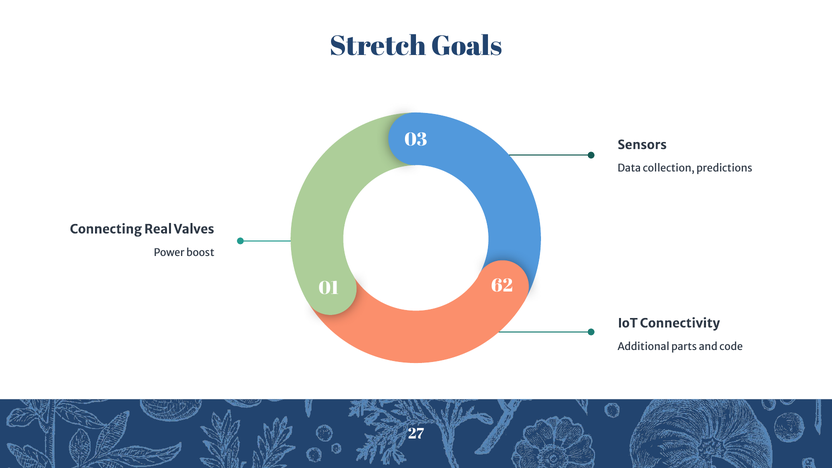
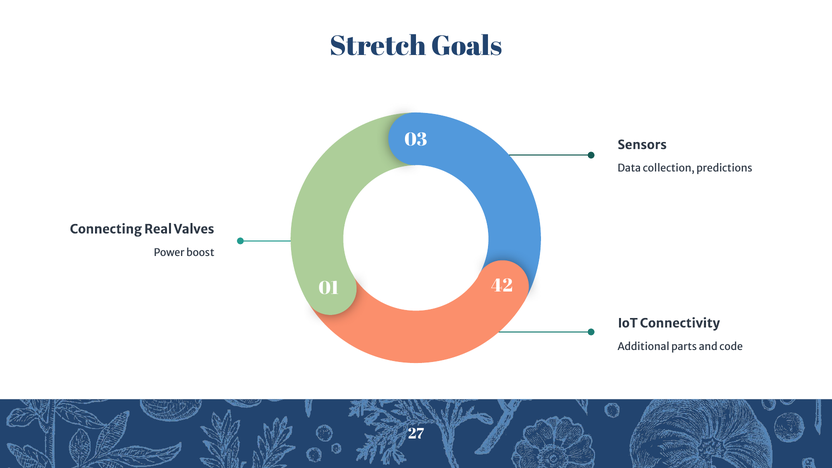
62: 62 -> 42 (502, 285)
